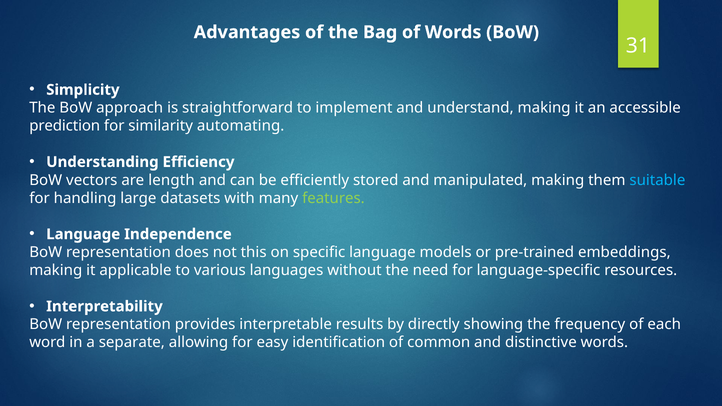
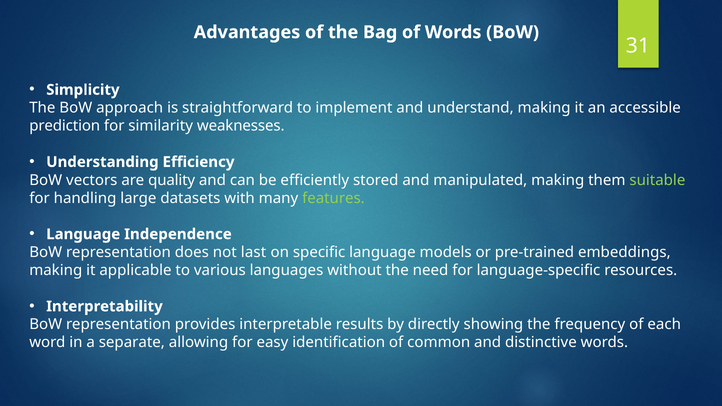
automating: automating -> weaknesses (241, 126)
length: length -> quality (172, 180)
suitable colour: light blue -> light green (657, 180)
this: this -> last (254, 252)
